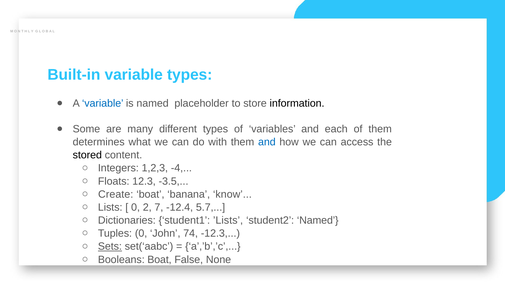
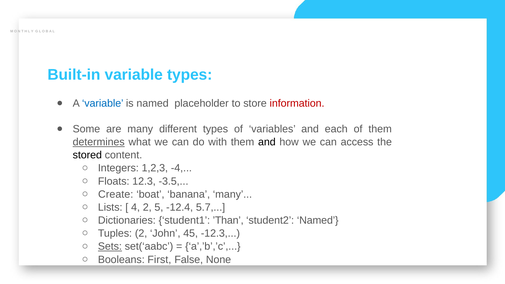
information colour: black -> red (297, 103)
determines underline: none -> present (99, 142)
and colour: blue -> black (267, 142)
banana know: know -> many (232, 194)
0: 0 -> 4 (136, 207)
7: 7 -> 5 (159, 207)
’Lists: ’Lists -> ’Than (228, 220)
Tuples 0: 0 -> 2 (141, 234)
74: 74 -> 45 (191, 234)
Booleans Boat: Boat -> First (159, 260)
